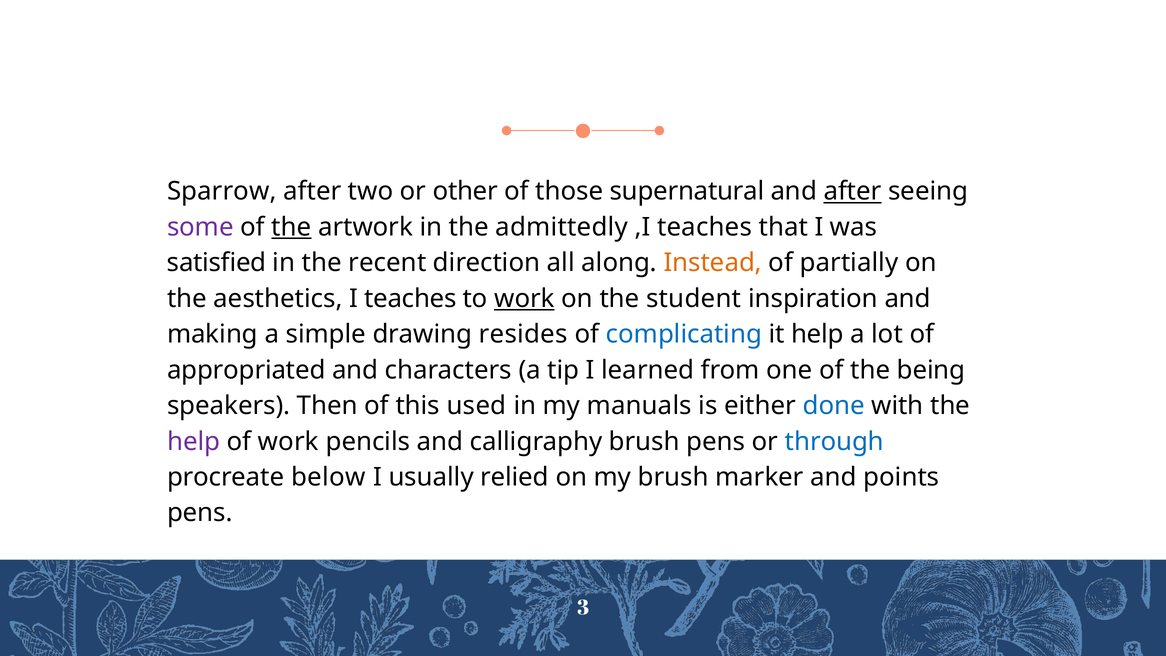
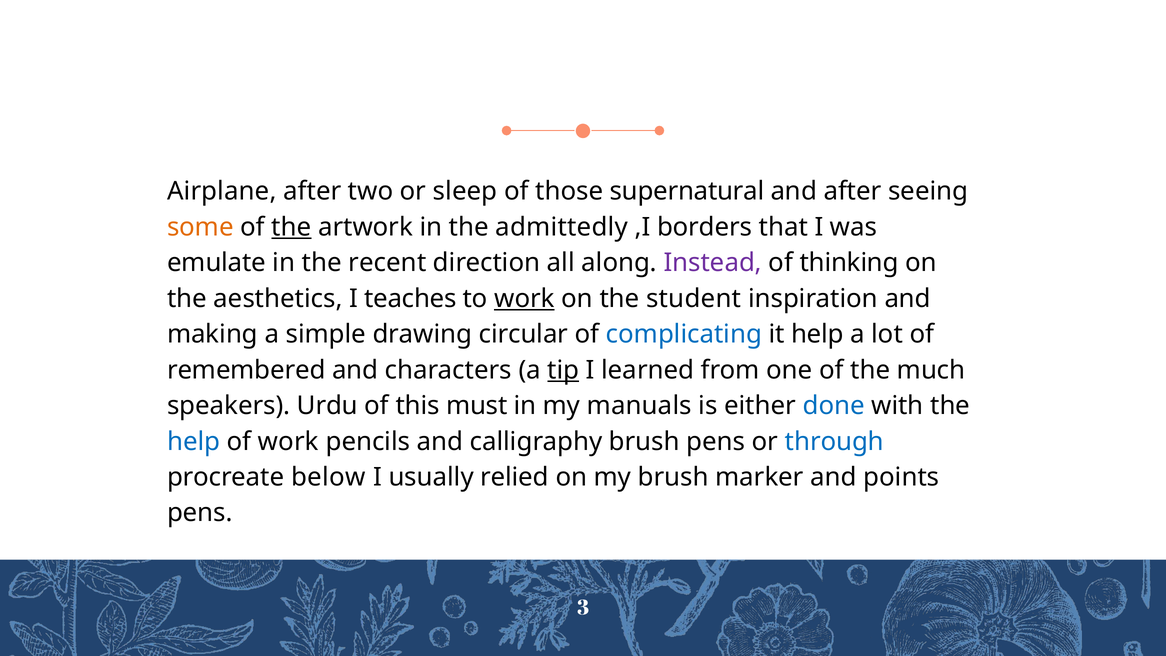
Sparrow: Sparrow -> Airplane (222, 191)
other: other -> sleep (465, 191)
after underline: present -> none (852, 191)
some colour: purple -> orange (200, 227)
,I teaches: teaches -> borders (705, 227)
satisfied: satisfied -> emulate (217, 263)
Instead colour: orange -> purple (713, 263)
partially: partially -> thinking (849, 263)
resides: resides -> circular (523, 334)
appropriated: appropriated -> remembered (246, 370)
tip underline: none -> present (563, 370)
being: being -> much (931, 370)
Then: Then -> Urdu (327, 406)
used: used -> must (477, 406)
help colour: purple -> blue (194, 441)
